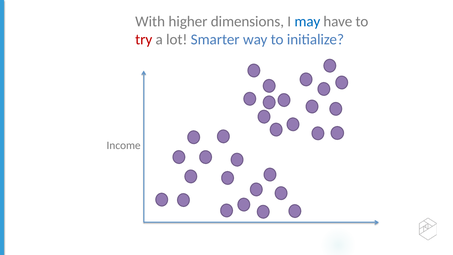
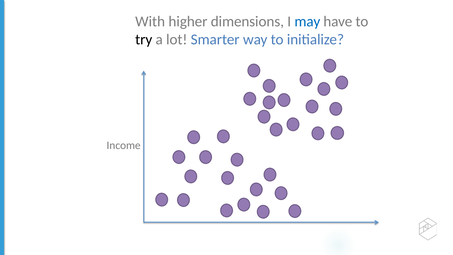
try colour: red -> black (144, 40)
